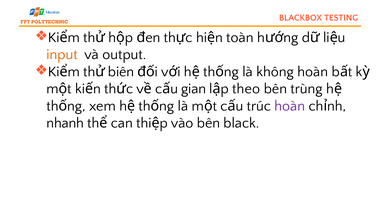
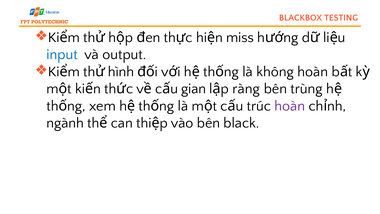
toàn: toàn -> miss (240, 37)
input colour: orange -> blue (62, 54)
biên: biên -> hình (121, 72)
theo: theo -> ràng (246, 89)
nhanh: nhanh -> ngành (65, 123)
